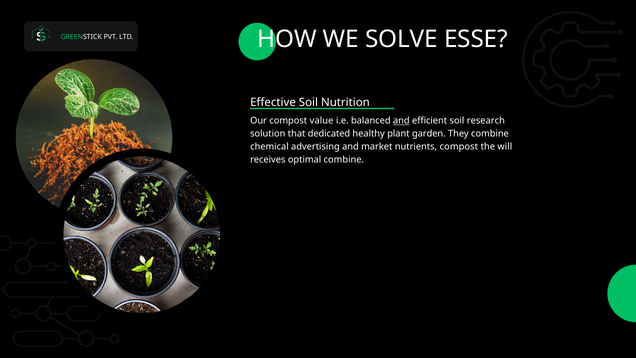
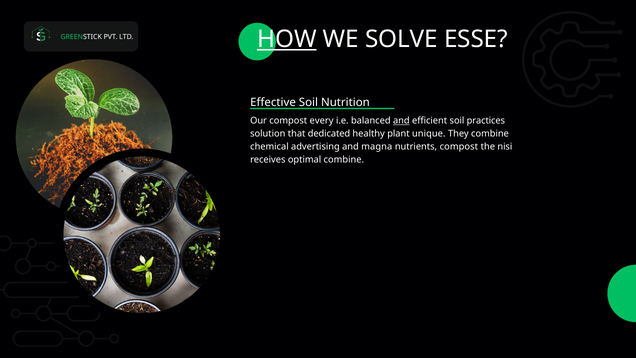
HOW underline: none -> present (287, 39)
value: value -> every (322, 121)
research: research -> practices (486, 121)
garden: garden -> unique (429, 134)
market: market -> magna (377, 147)
will: will -> nisi (505, 147)
